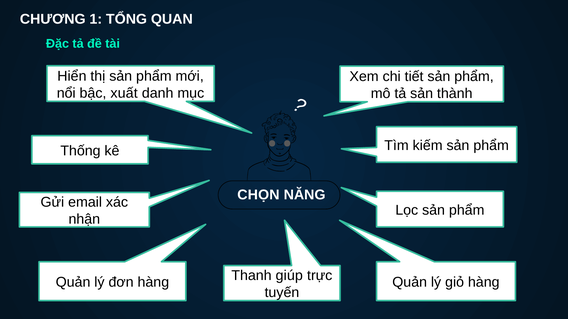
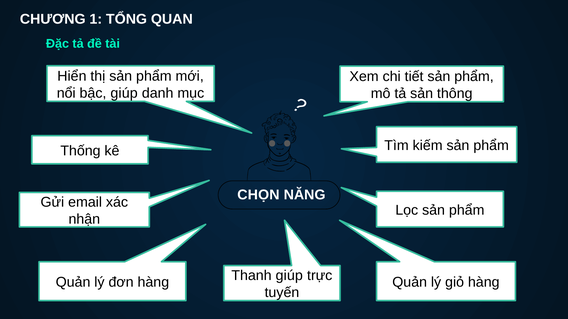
bậc xuất: xuất -> giúp (124, 93)
thành: thành -> thông (455, 94)
